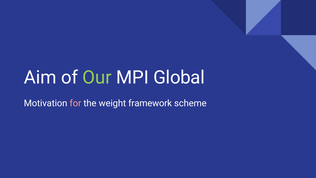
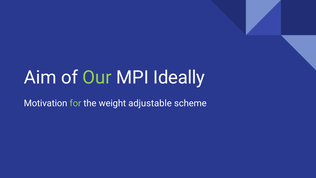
Global: Global -> Ideally (179, 77)
for colour: pink -> light green (75, 103)
framework: framework -> adjustable (150, 103)
